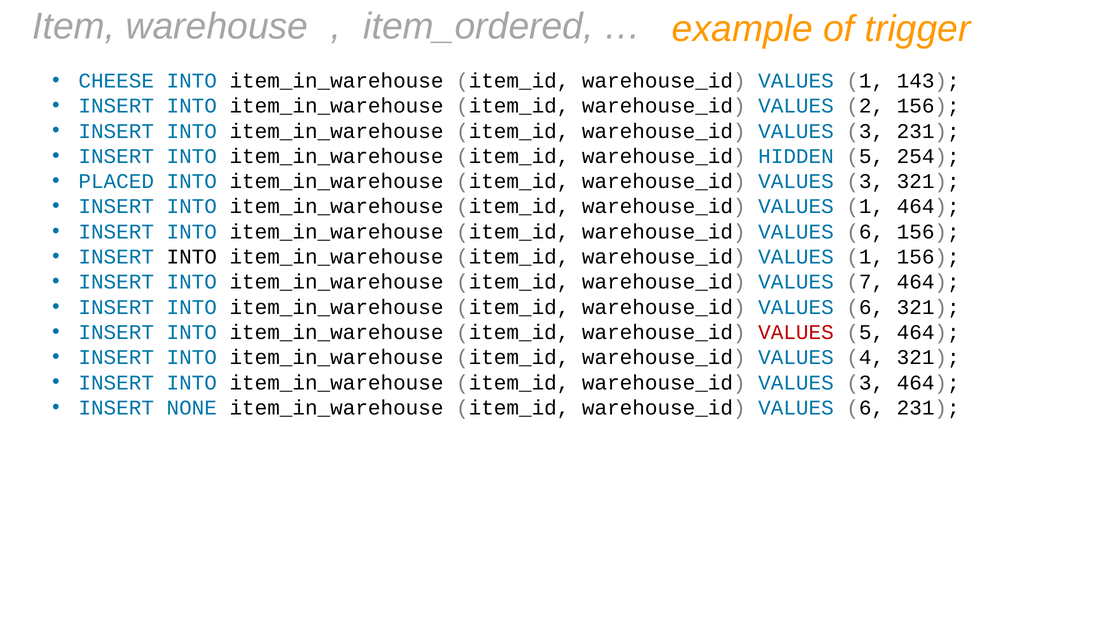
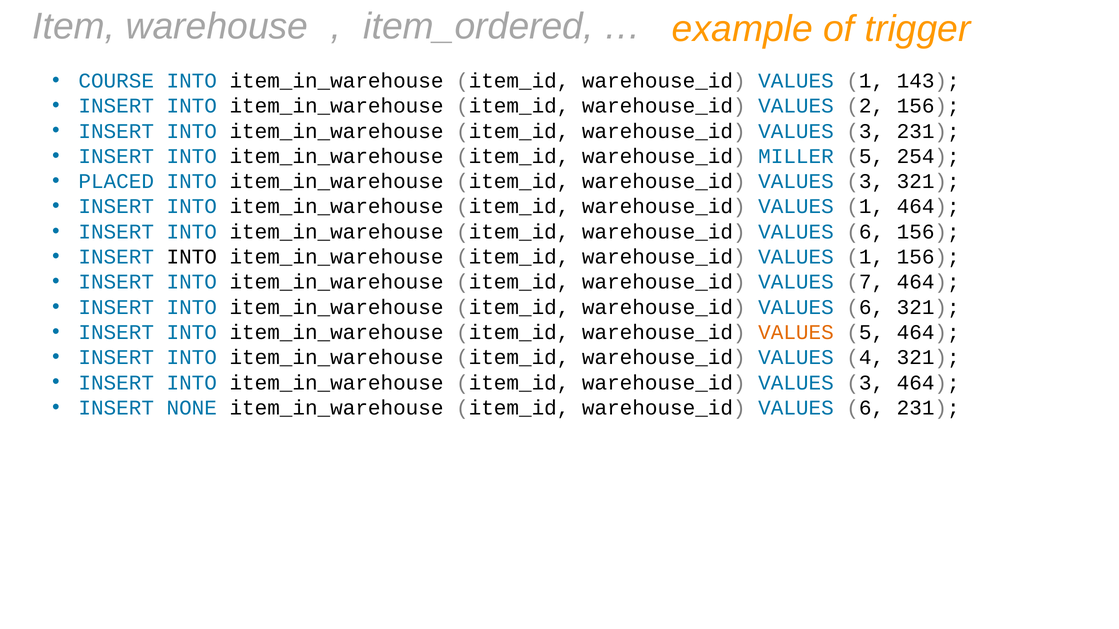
CHEESE: CHEESE -> COURSE (116, 81)
HIDDEN: HIDDEN -> MILLER (796, 156)
VALUES colour: red -> orange (796, 333)
